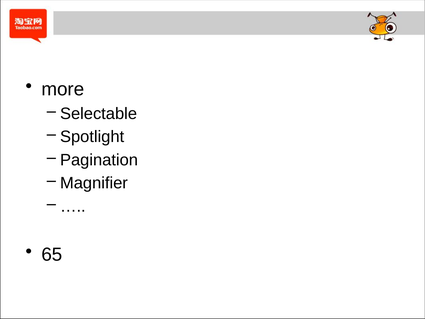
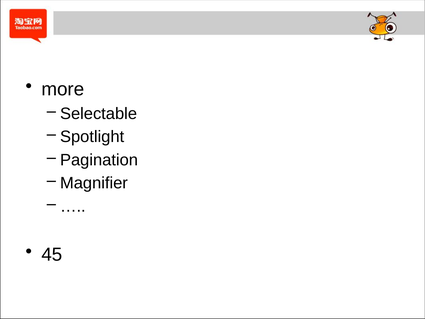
65: 65 -> 45 (52, 255)
